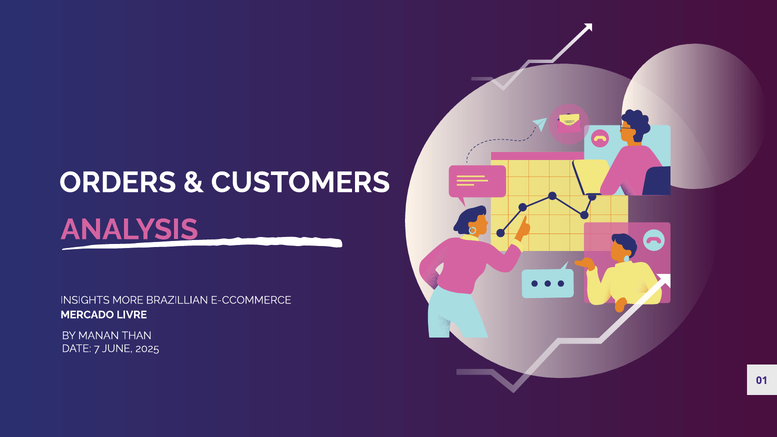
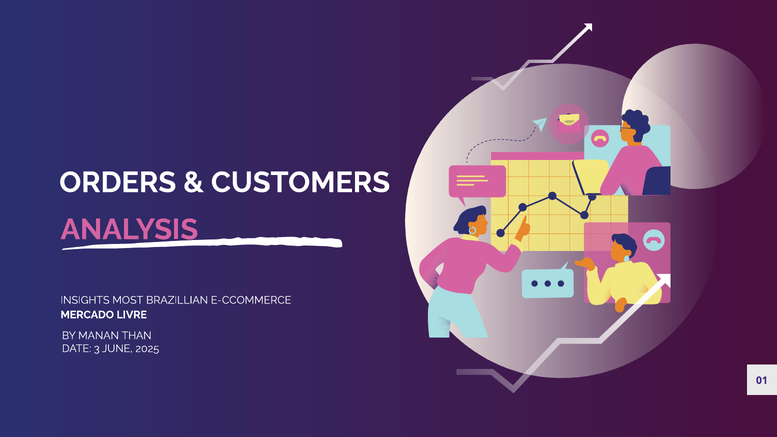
MORE: MORE -> MOST (128, 300)
7: 7 -> 3 (97, 349)
